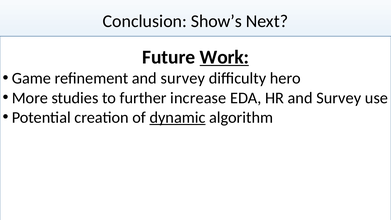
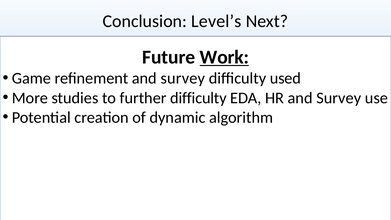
Show’s: Show’s -> Level’s (216, 21)
hero: hero -> used (285, 78)
further increase: increase -> difficulty (198, 98)
dynamic underline: present -> none (177, 117)
